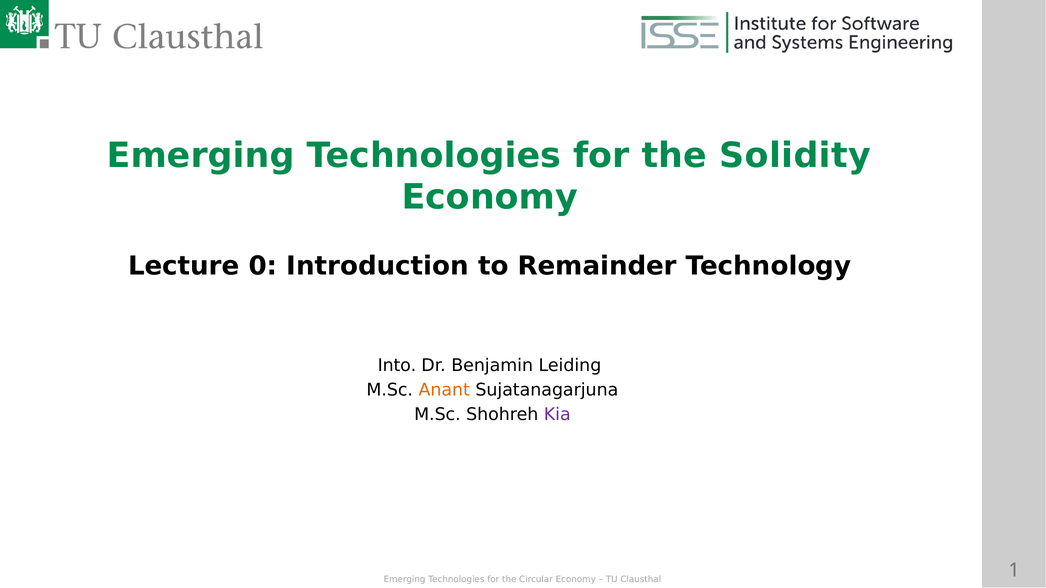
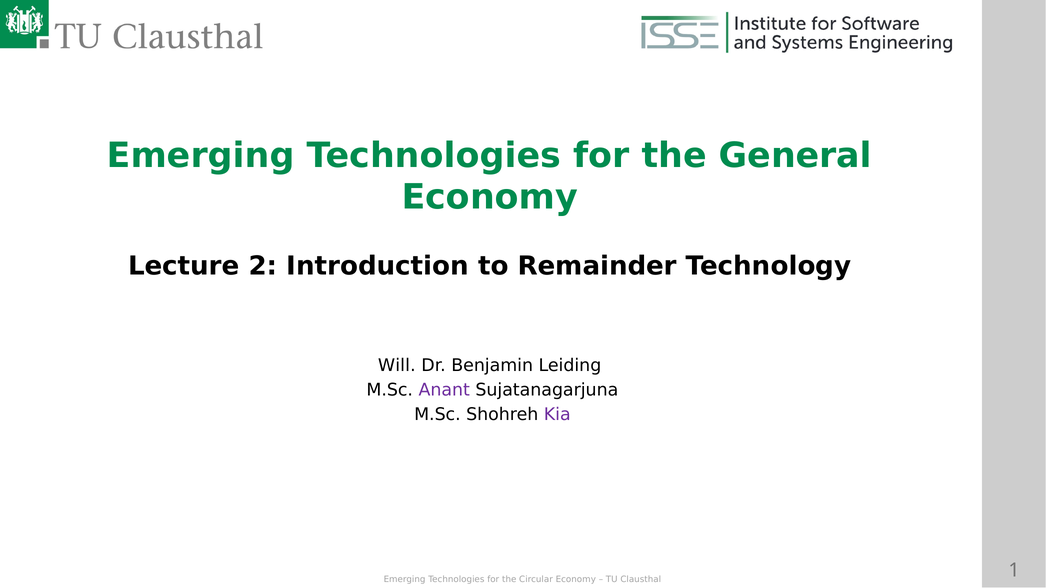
Solidity: Solidity -> General (795, 156)
0: 0 -> 2 (263, 266)
Into: Into -> Will (397, 366)
Anant colour: orange -> purple (444, 390)
